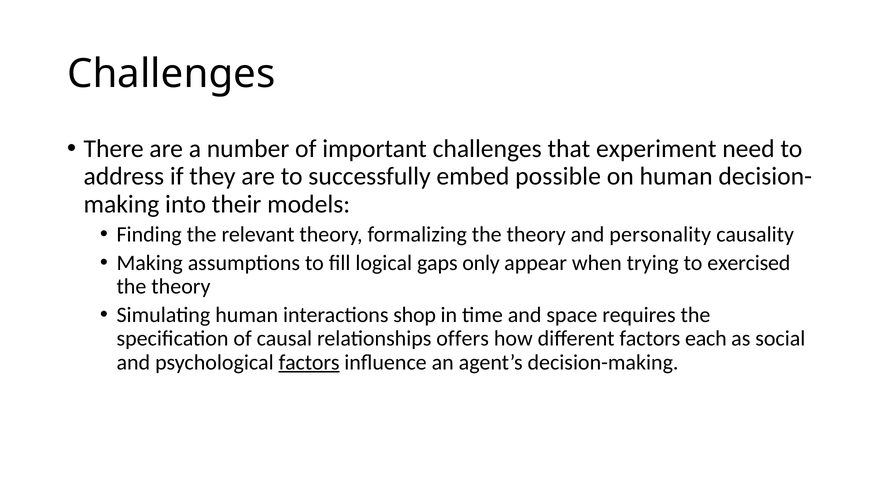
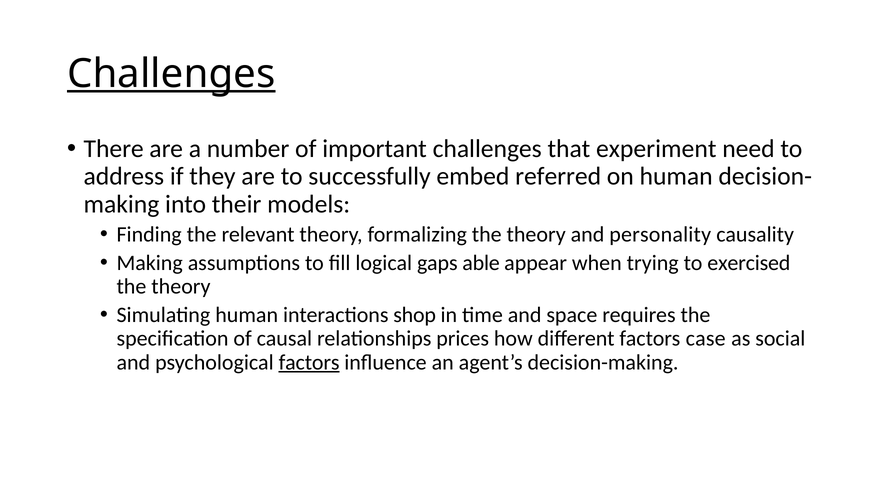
Challenges underline: none -> present (171, 74)
possible: possible -> referred (558, 176)
only: only -> able (481, 263)
offers: offers -> prices (463, 339)
each: each -> case (706, 339)
